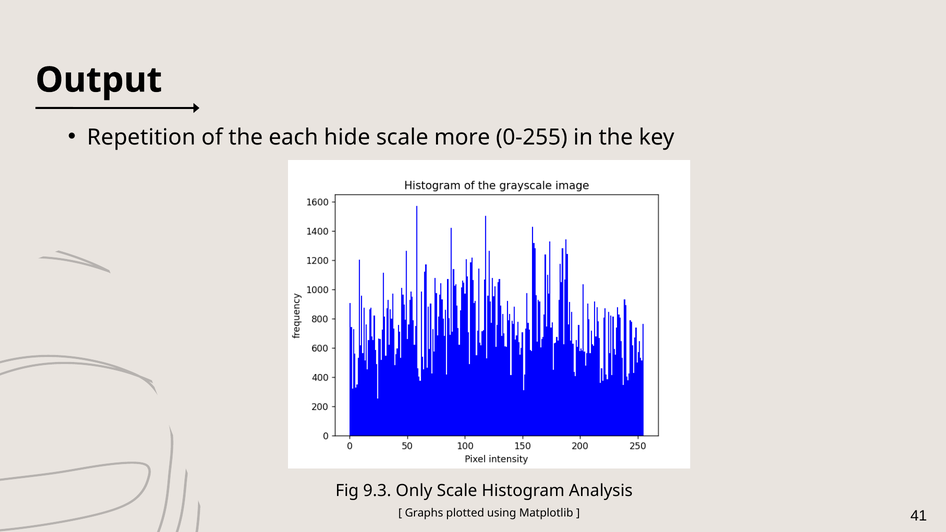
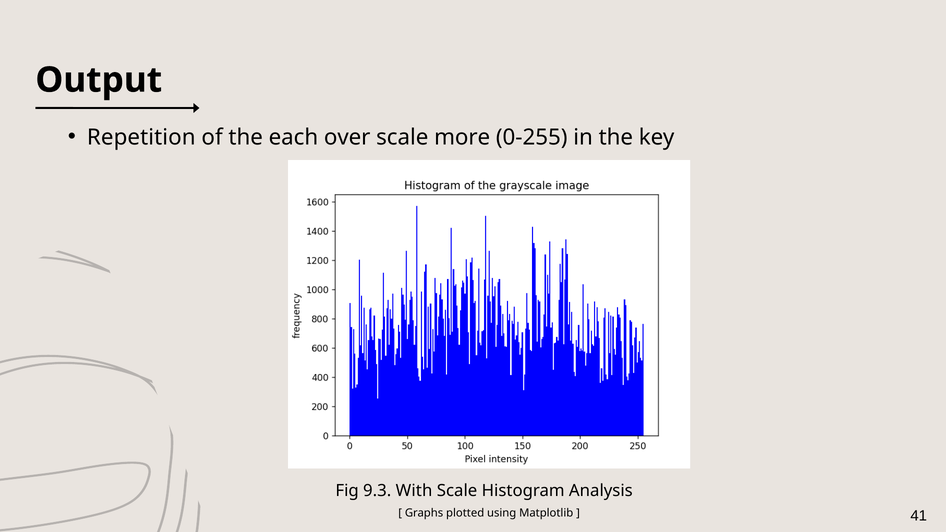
hide: hide -> over (347, 137)
Only: Only -> With (414, 491)
